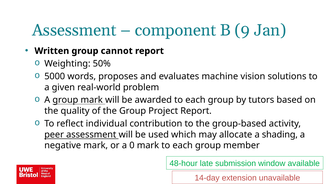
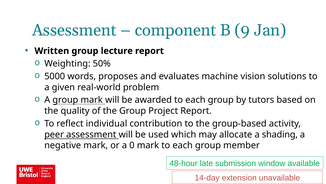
cannot: cannot -> lecture (117, 51)
